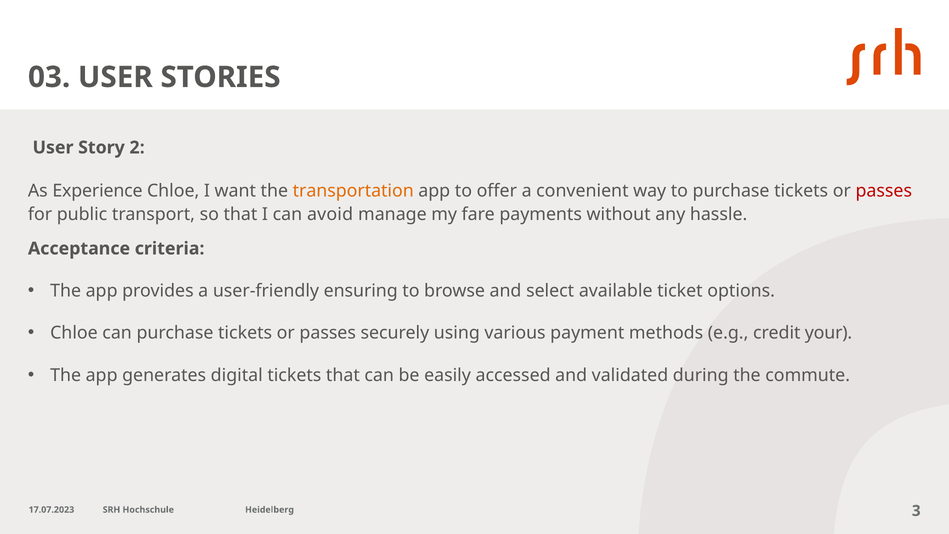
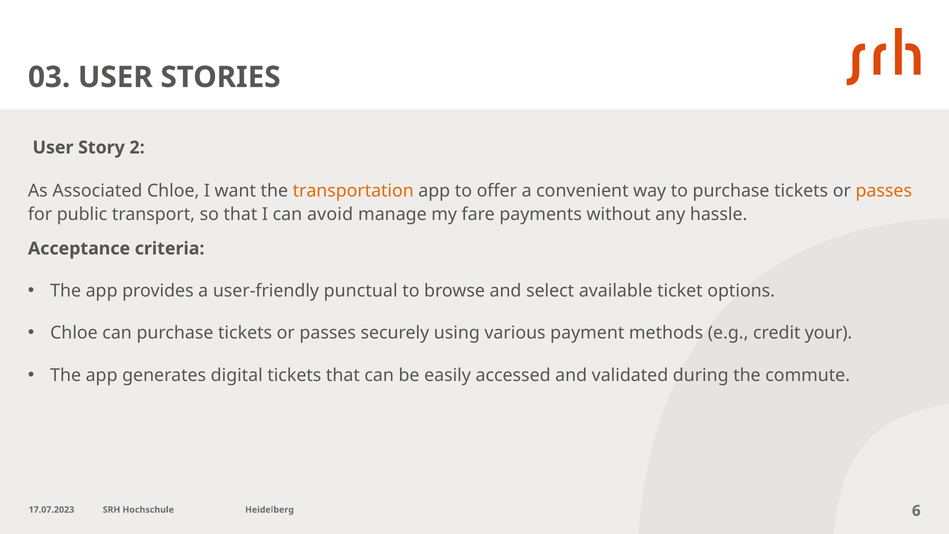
Experience: Experience -> Associated (97, 191)
passes colour: red -> orange (884, 191)
ensuring: ensuring -> punctual (361, 291)
3: 3 -> 6 (916, 511)
